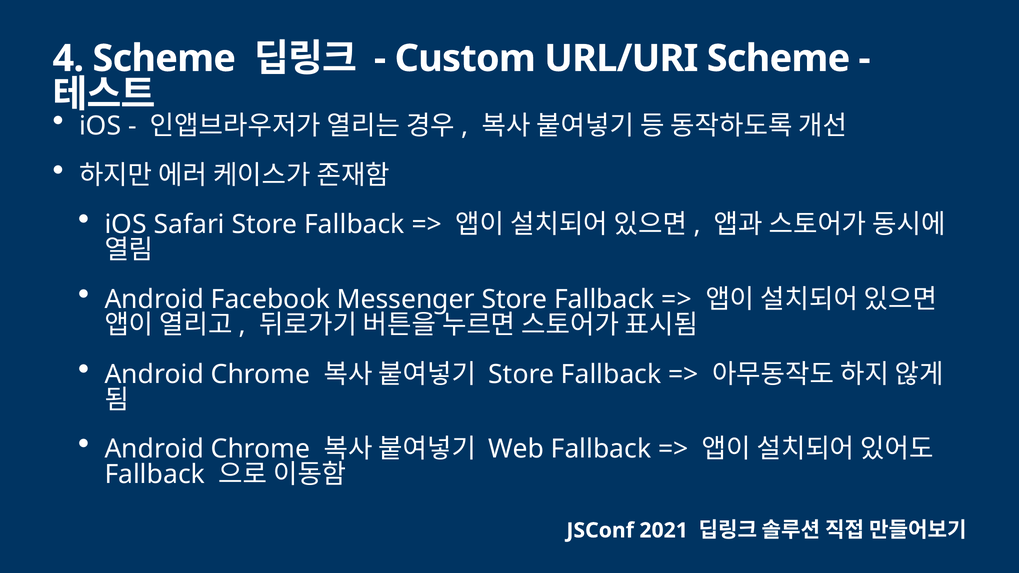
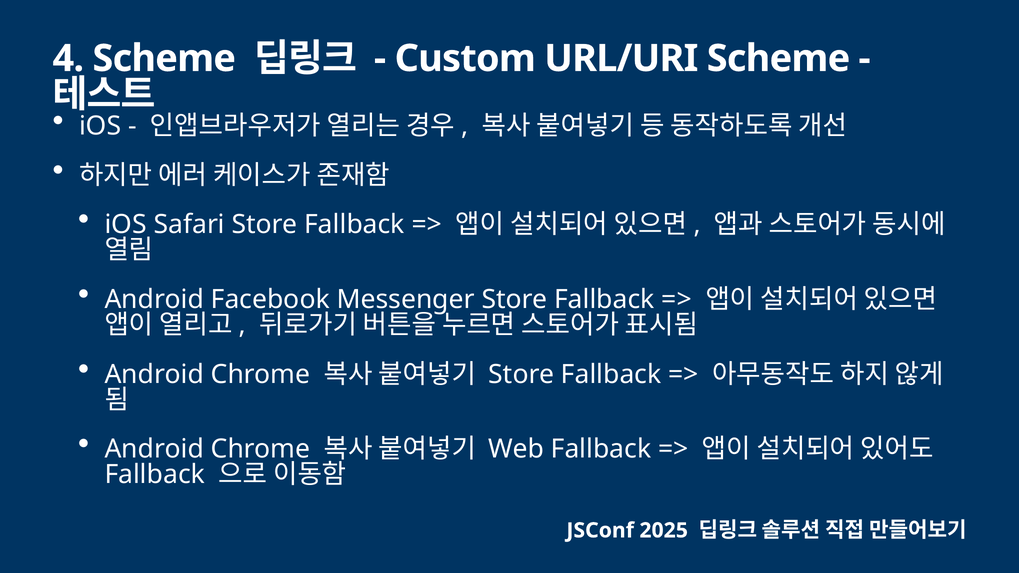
2021: 2021 -> 2025 (664, 531)
